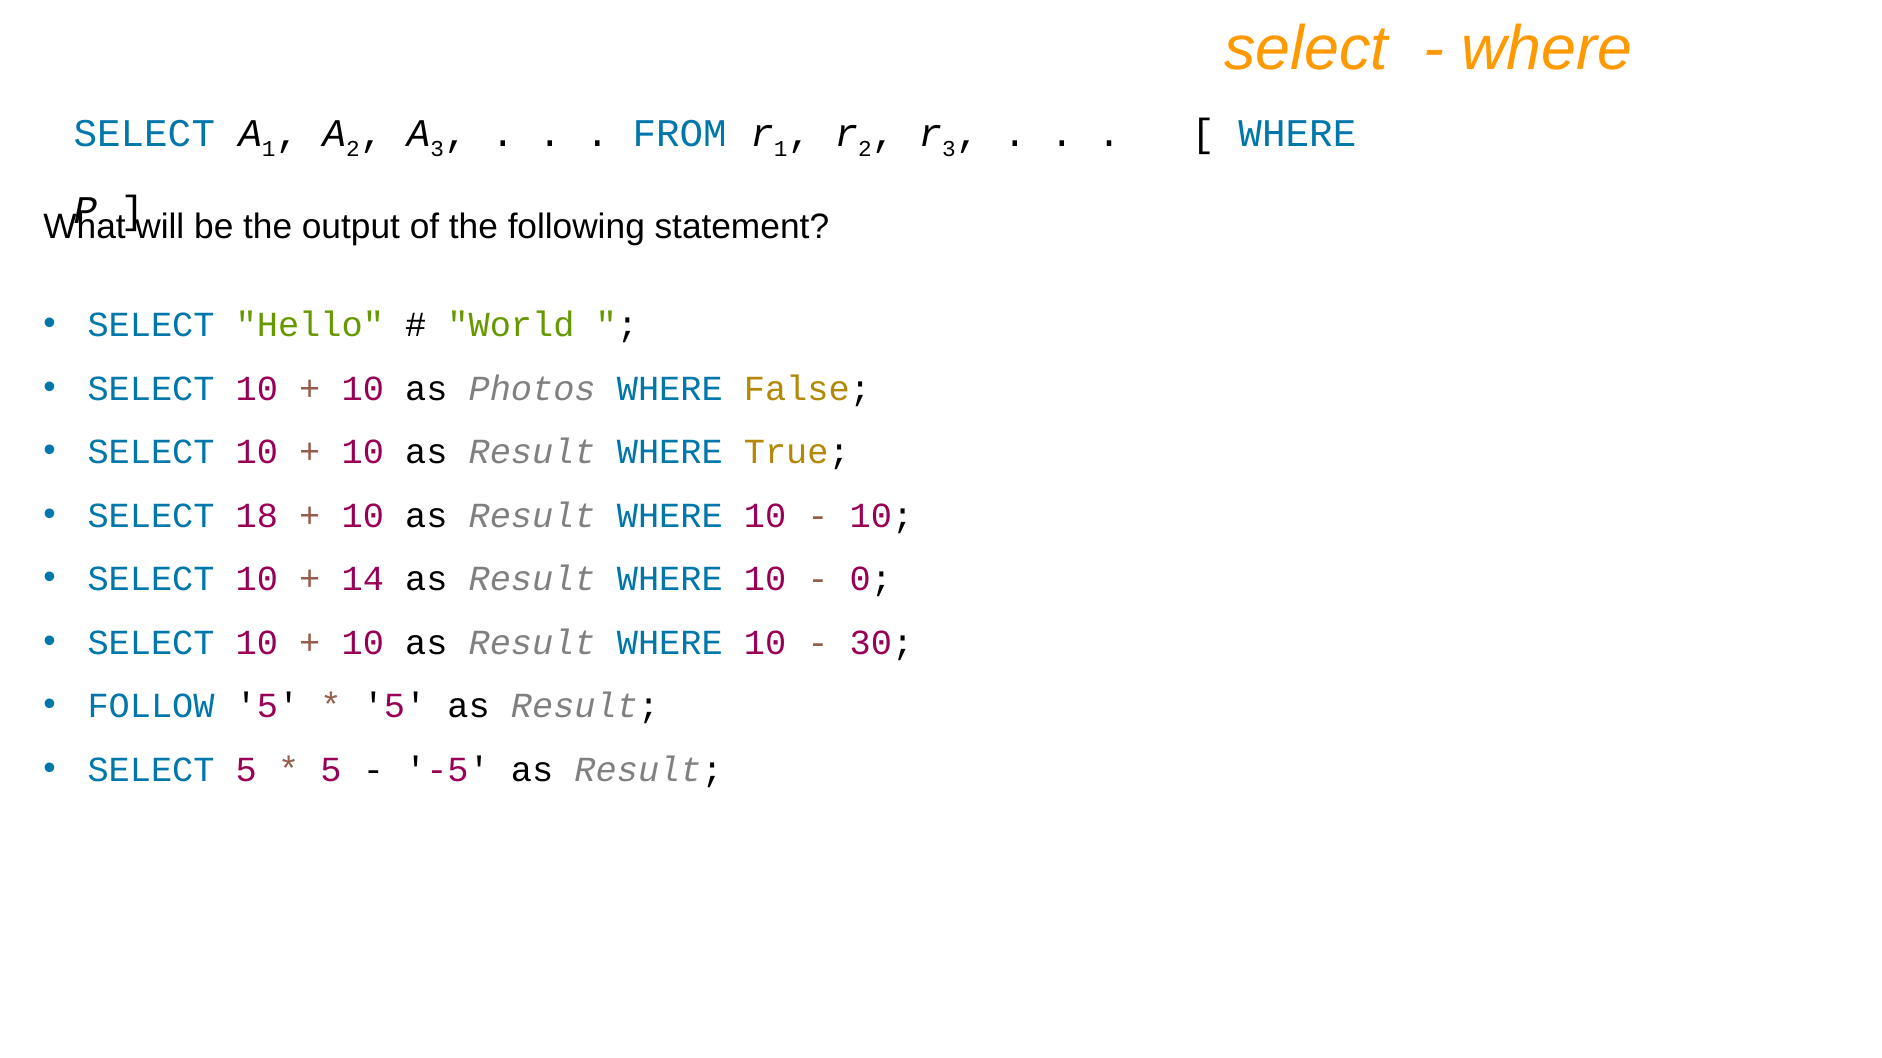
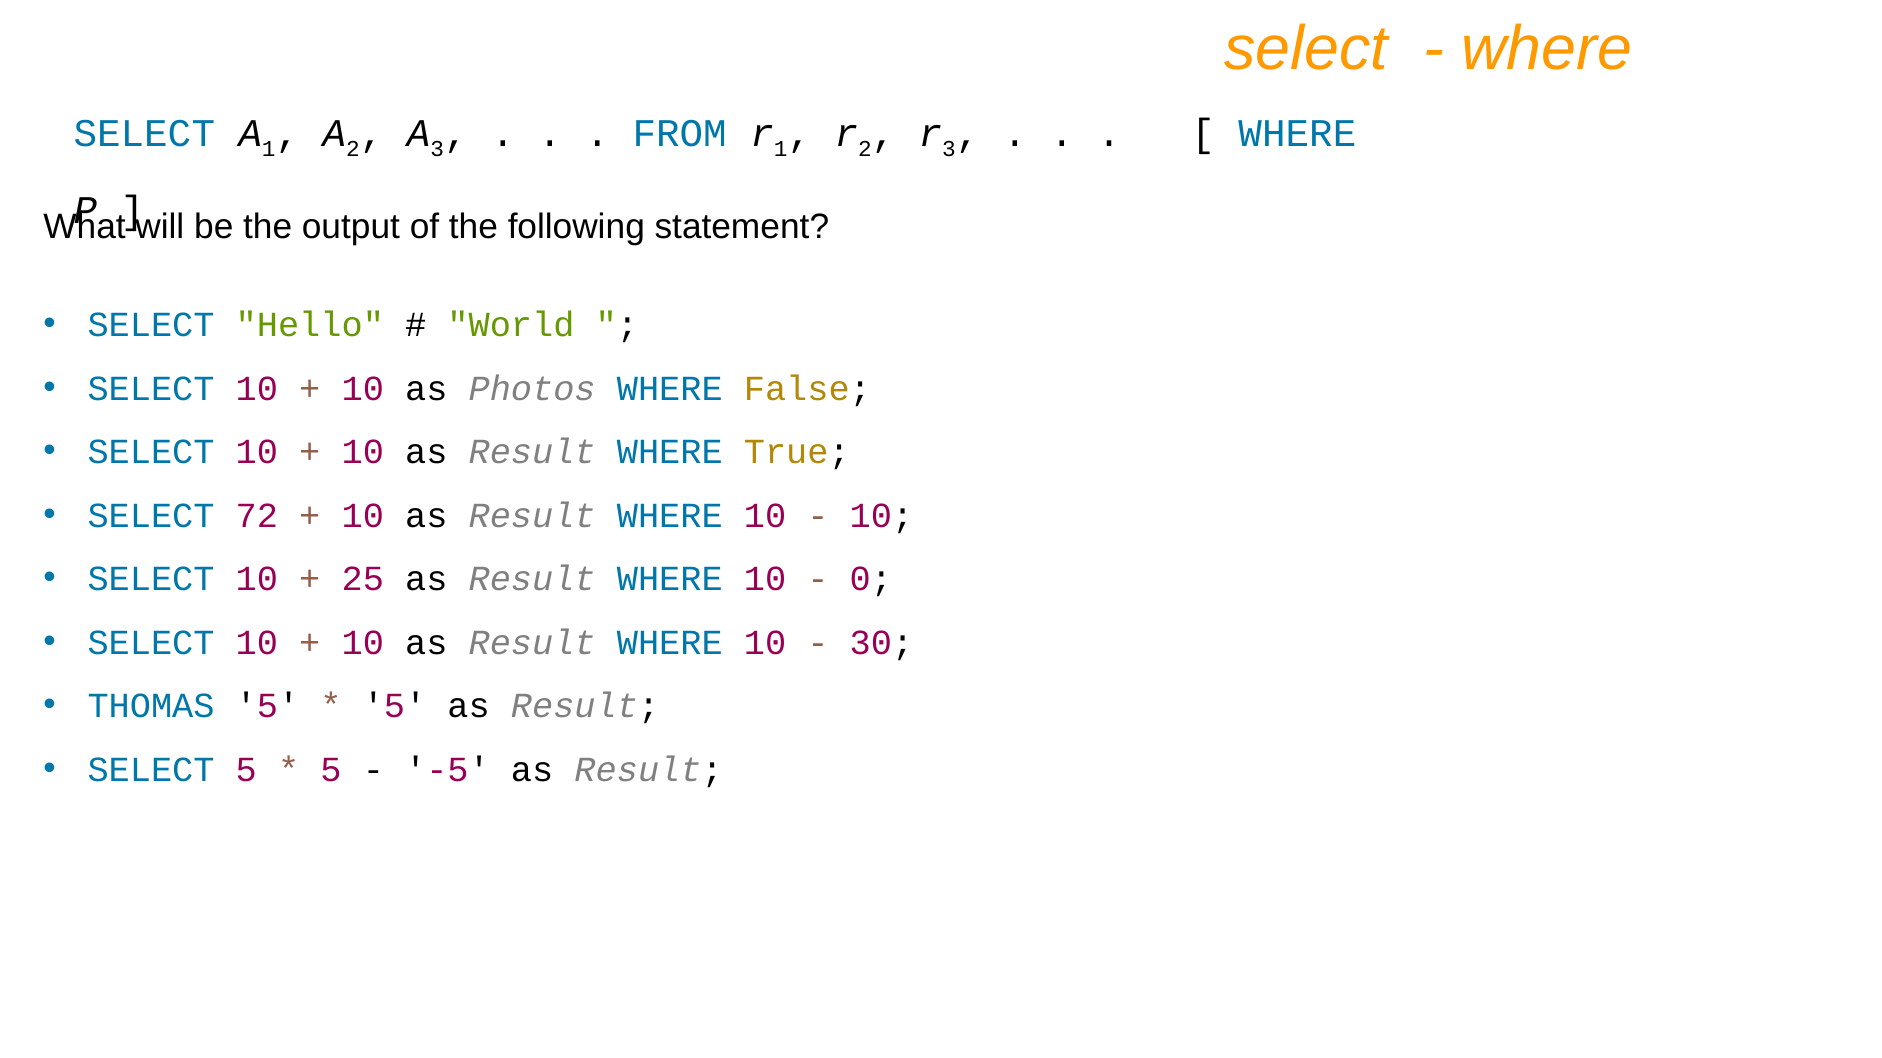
18: 18 -> 72 (257, 516)
14: 14 -> 25 (363, 579)
FOLLOW: FOLLOW -> THOMAS (151, 706)
